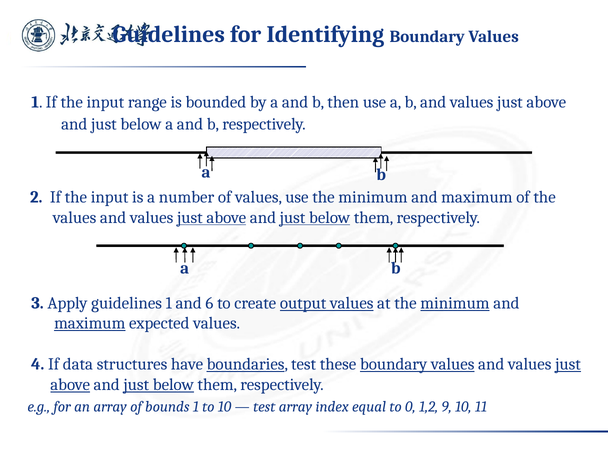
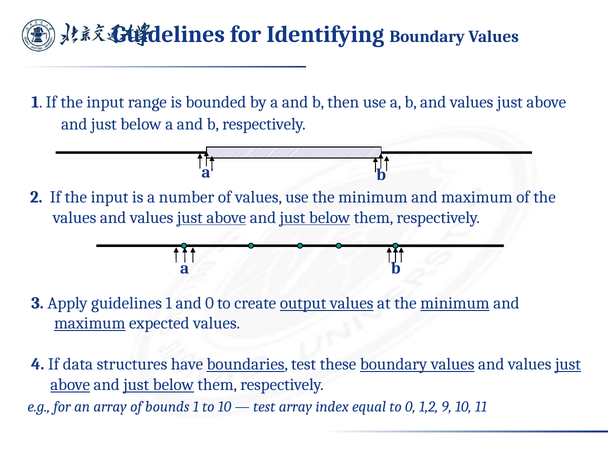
and 6: 6 -> 0 (210, 303)
